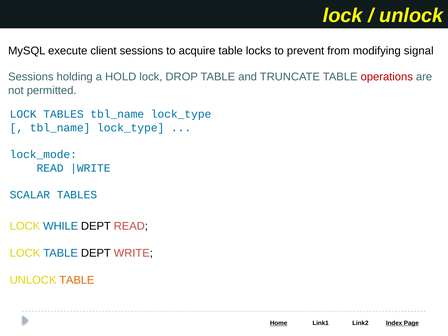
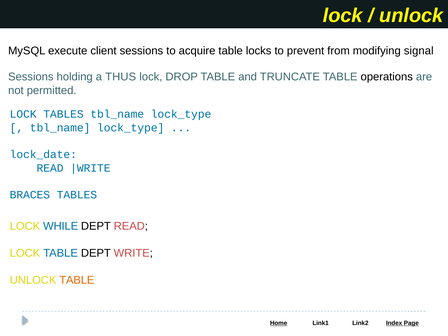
HOLD: HOLD -> THUS (121, 77)
operations colour: red -> black (387, 77)
lock_mode: lock_mode -> lock_date (43, 155)
SCALAR: SCALAR -> BRACES (30, 195)
